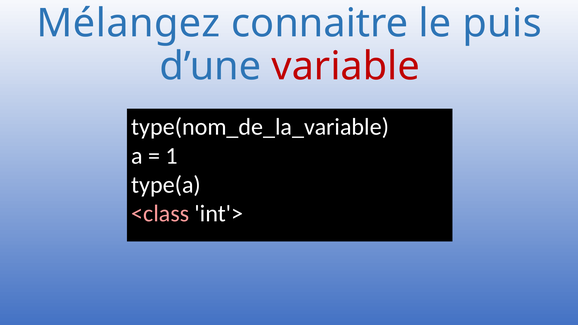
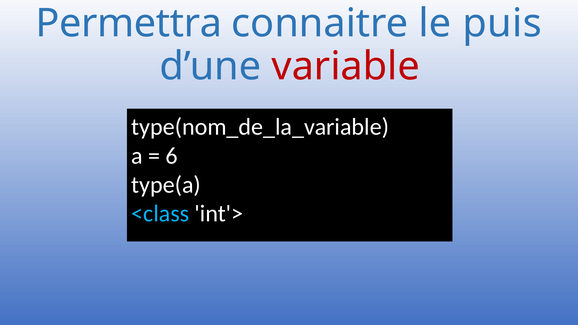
Mélangez: Mélangez -> Permettra (129, 23)
1: 1 -> 6 (172, 156)
<class colour: pink -> light blue (160, 214)
